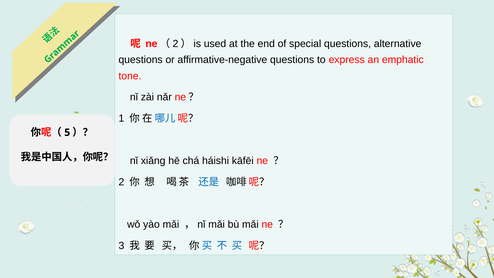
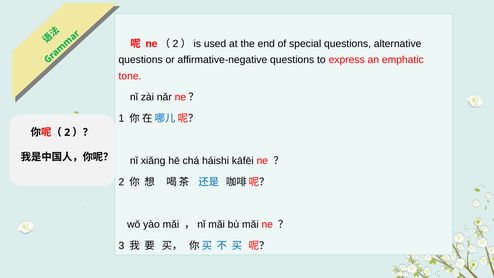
5: 5 -> 2 (67, 132)
